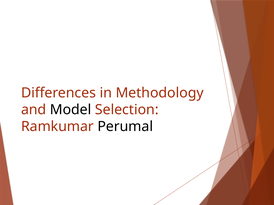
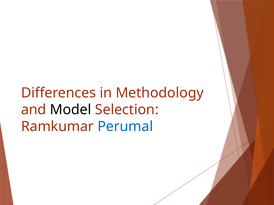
Perumal colour: black -> blue (125, 127)
